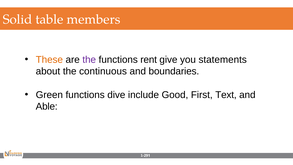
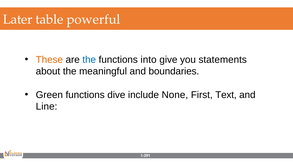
Solid: Solid -> Later (18, 19)
members: members -> powerful (94, 19)
the colour: purple -> blue (89, 60)
rent: rent -> into (149, 60)
continuous: continuous -> meaningful (103, 71)
Good: Good -> None (175, 95)
Able: Able -> Line (47, 106)
